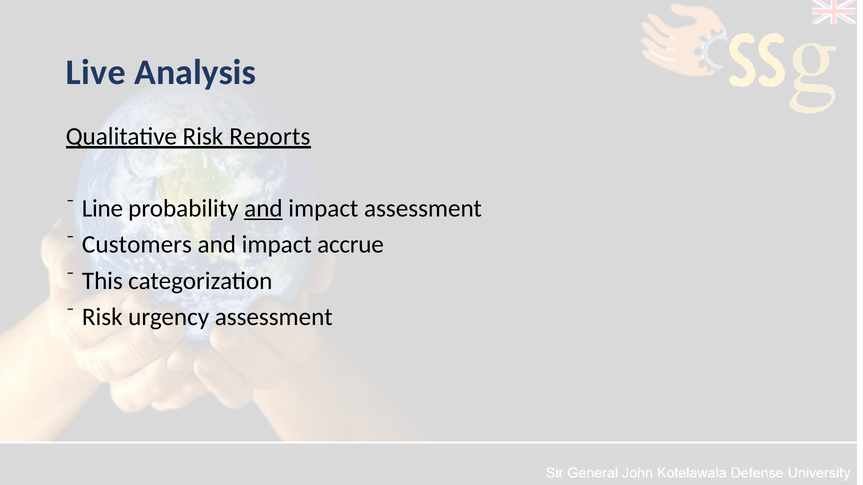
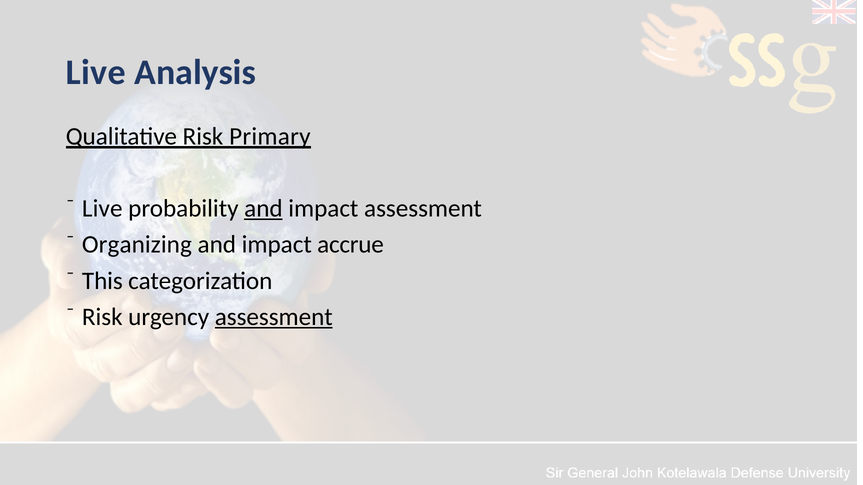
Reports: Reports -> Primary (270, 136)
Line: Line -> Live (102, 209)
Customers: Customers -> Organizing (137, 245)
assessment underline: none -> present (274, 317)
